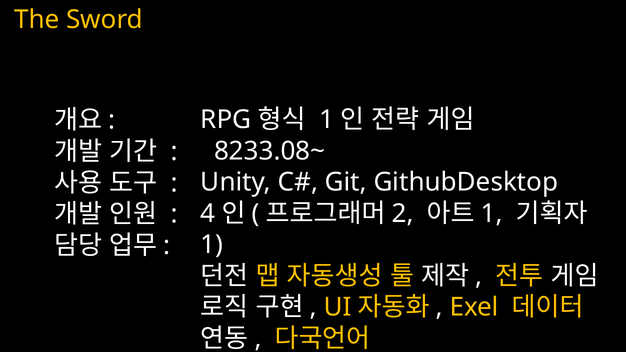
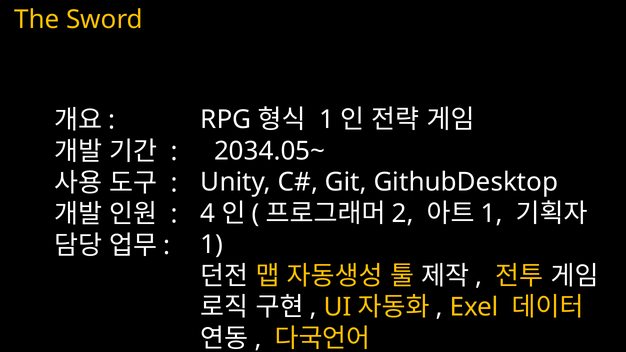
8233.08~: 8233.08~ -> 2034.05~ (270, 151)
